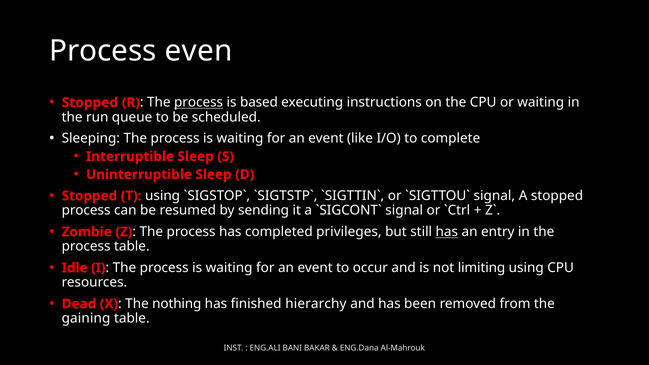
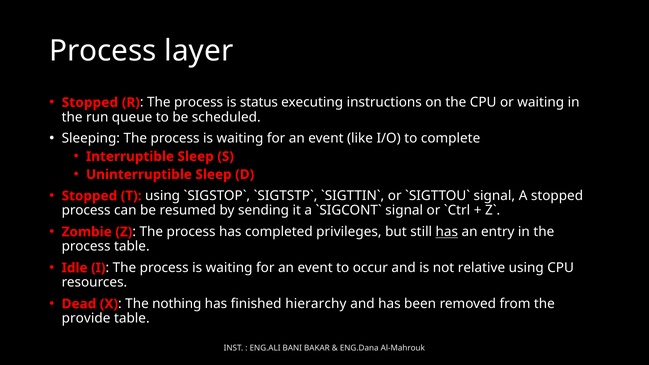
even: even -> layer (199, 51)
process underline: present -> none (199, 103)
based: based -> status (259, 103)
limiting: limiting -> relative (481, 268)
gaining: gaining -> provide (86, 319)
